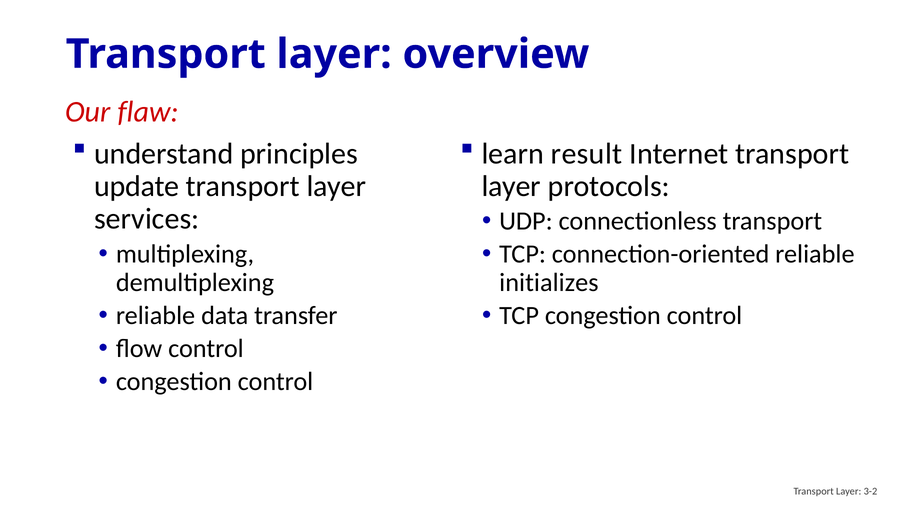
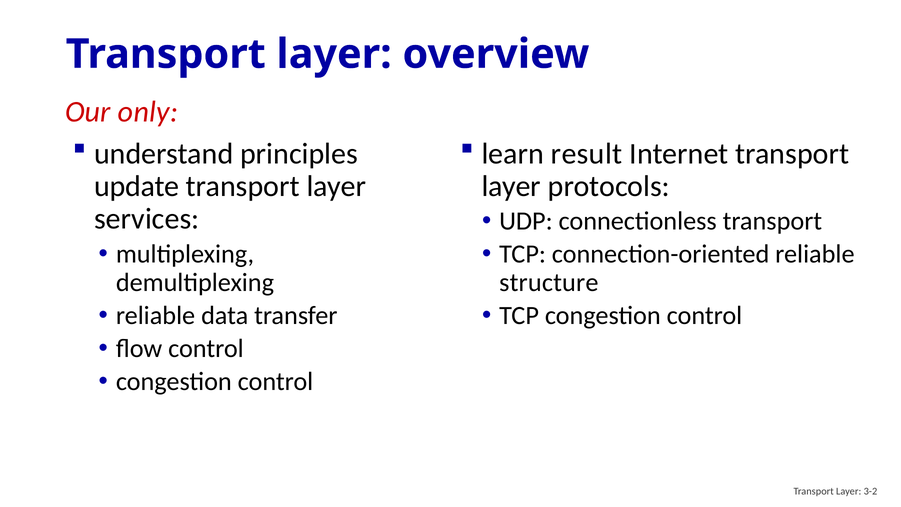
flaw: flaw -> only (148, 112)
initializes: initializes -> structure (549, 283)
